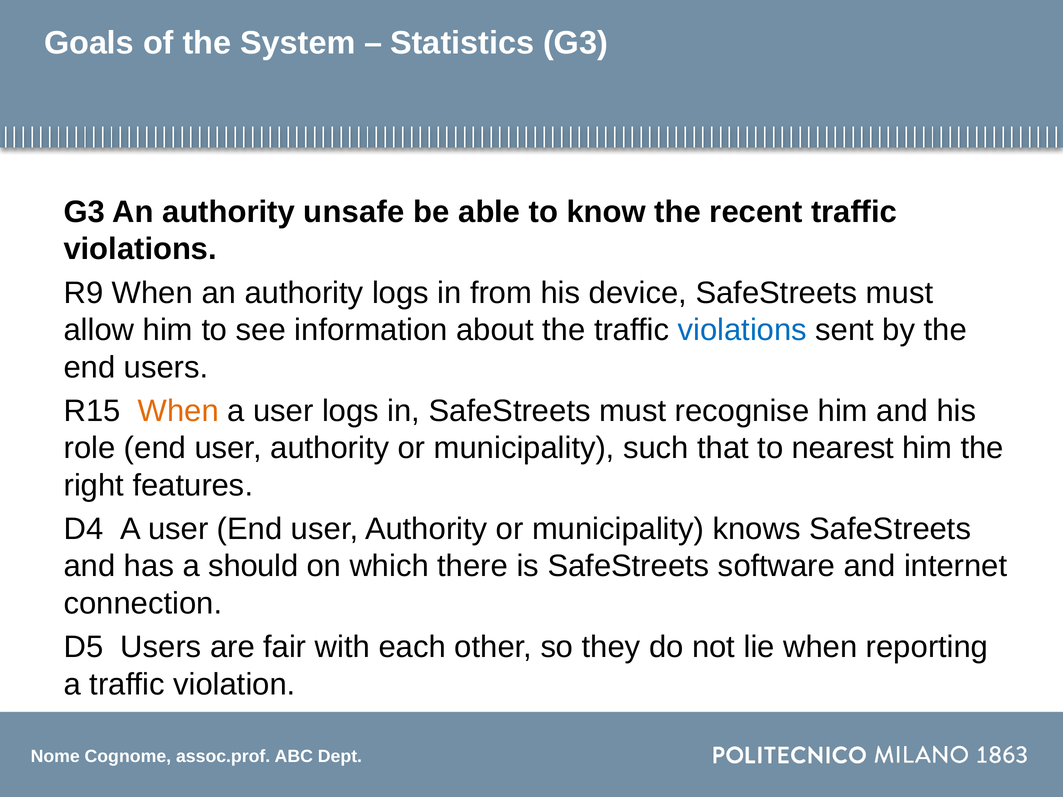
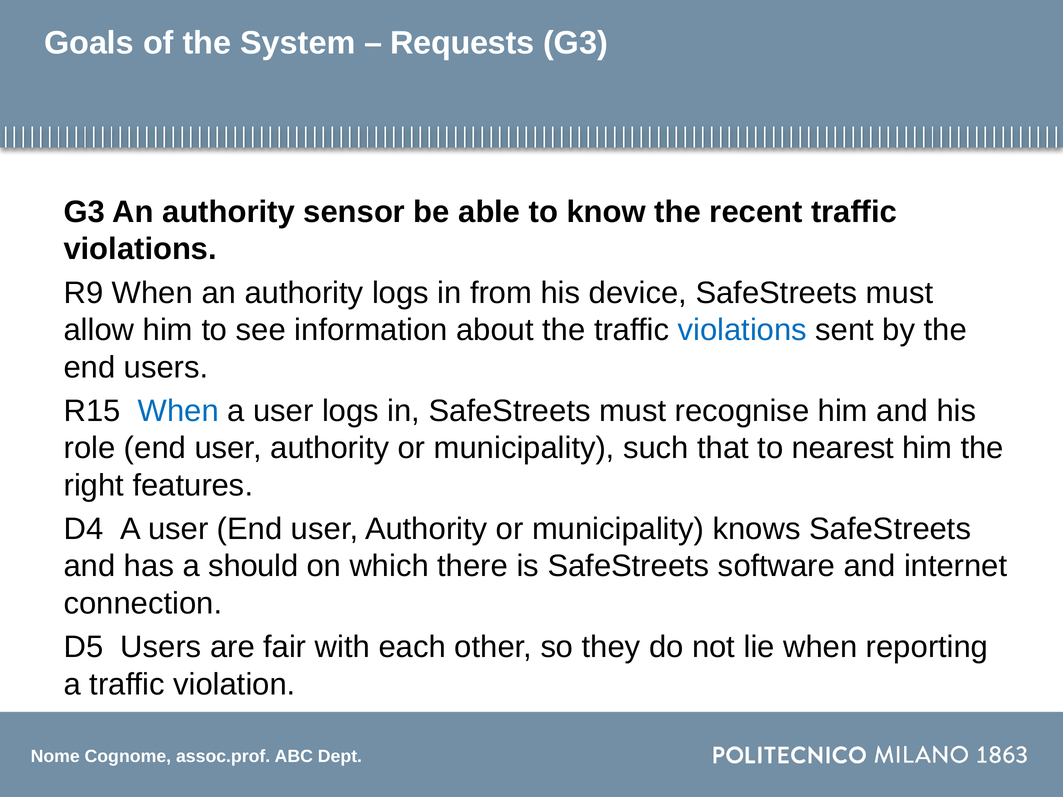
Statistics: Statistics -> Requests (462, 43)
unsafe: unsafe -> sensor (354, 212)
When colour: orange -> blue (178, 411)
